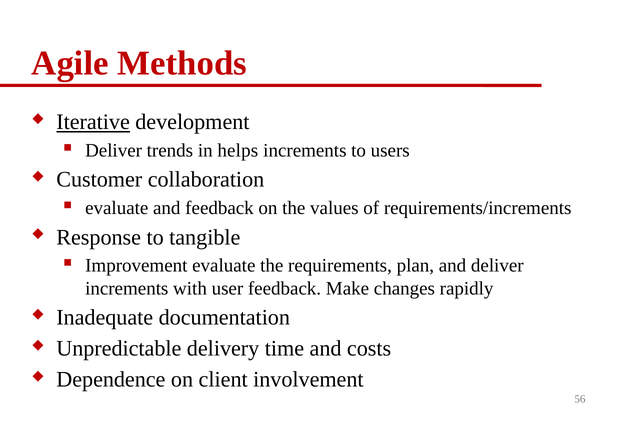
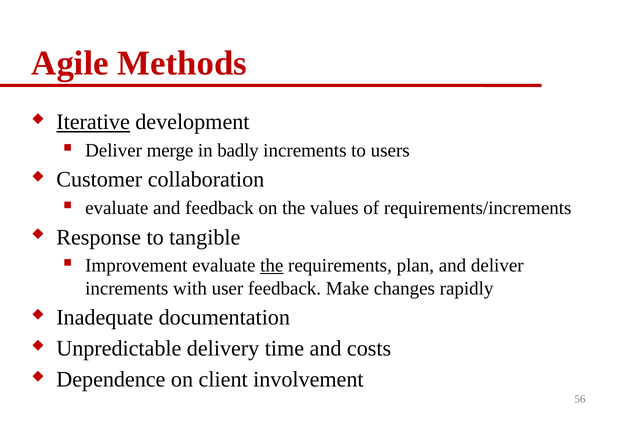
trends: trends -> merge (170, 150)
helps: helps -> badly (238, 150)
the underline: none -> present (272, 266)
